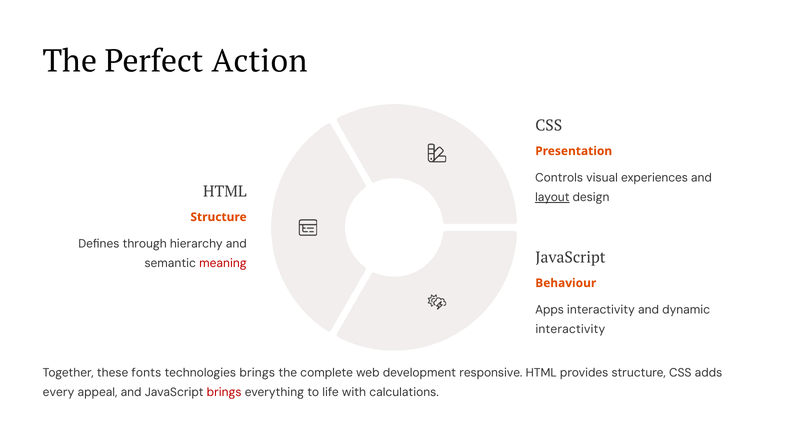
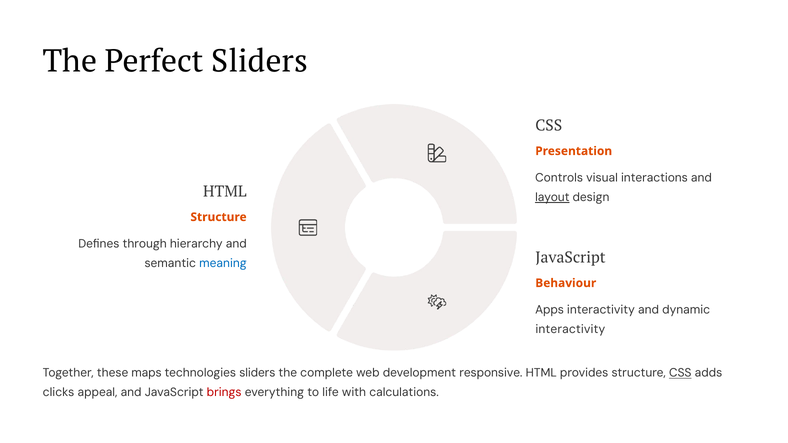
Perfect Action: Action -> Sliders (260, 62)
experiences: experiences -> interactions (654, 178)
meaning colour: red -> blue (223, 264)
fonts: fonts -> maps (146, 373)
technologies brings: brings -> sliders (257, 373)
CSS underline: none -> present (680, 373)
every: every -> clicks (59, 393)
